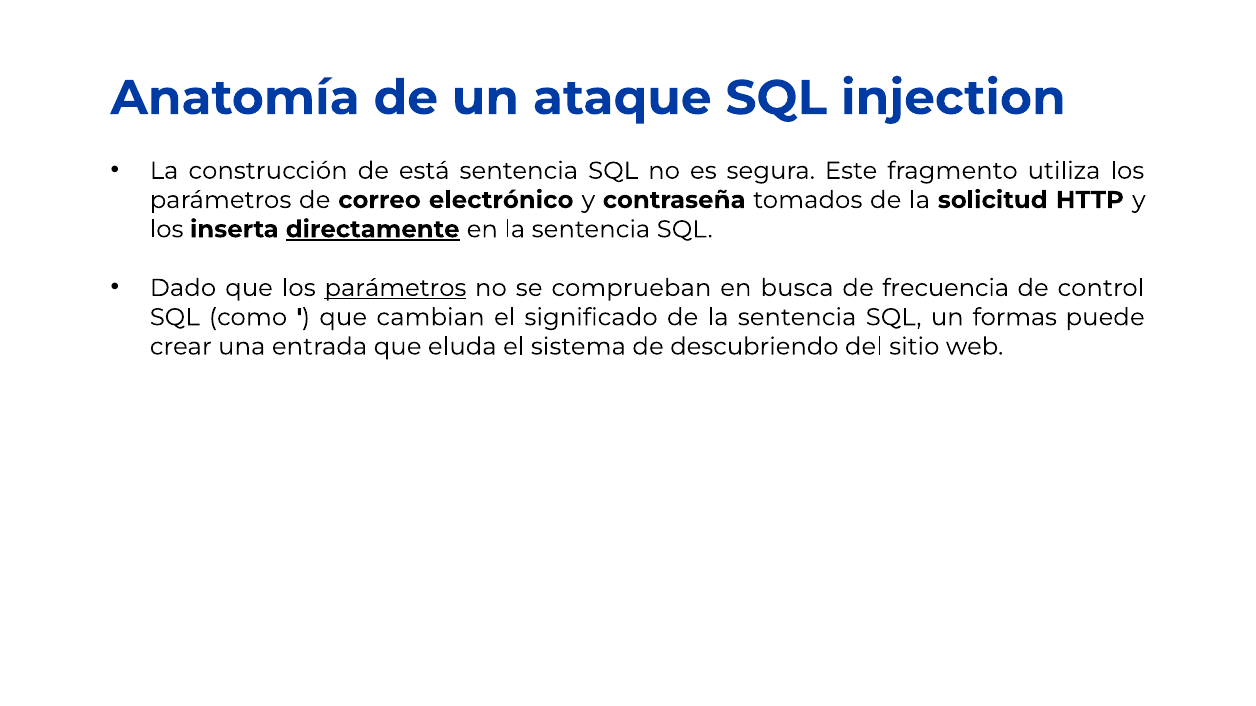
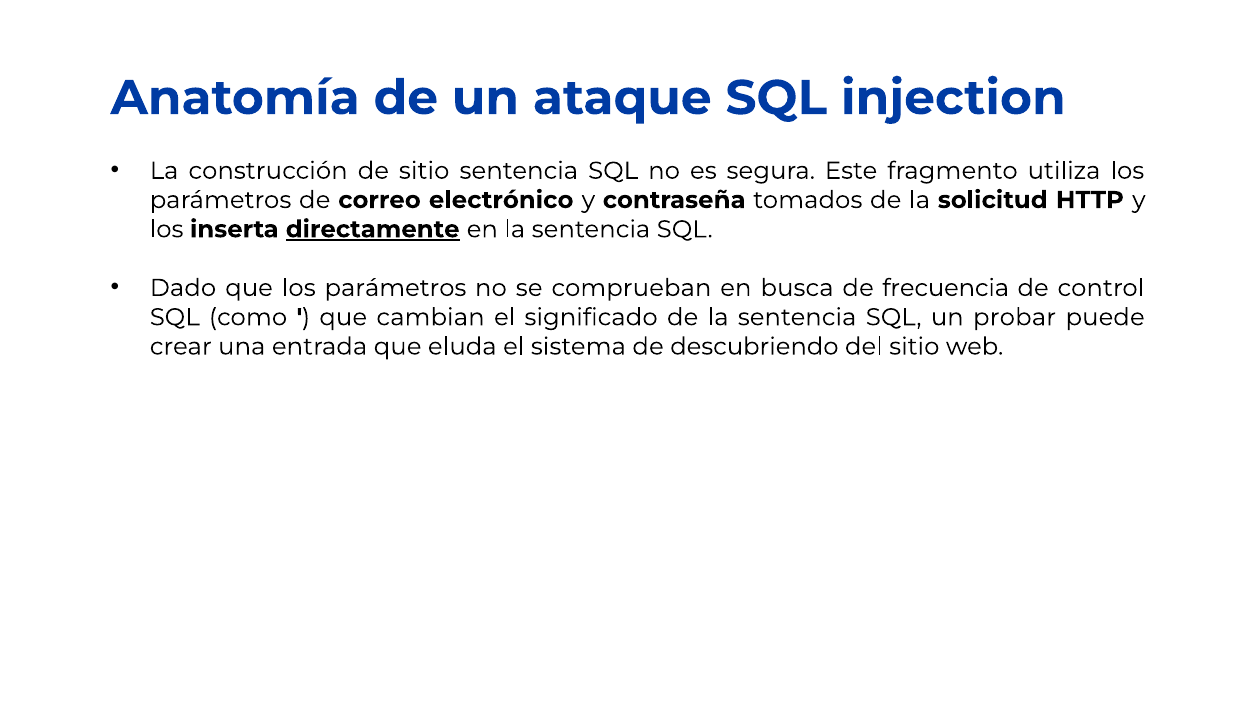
de está: está -> sitio (424, 171)
parámetros underline: present -> none (395, 288)
formas: formas -> probar (1015, 317)
